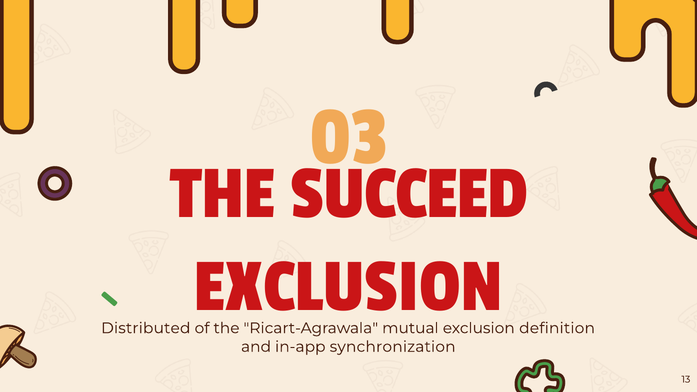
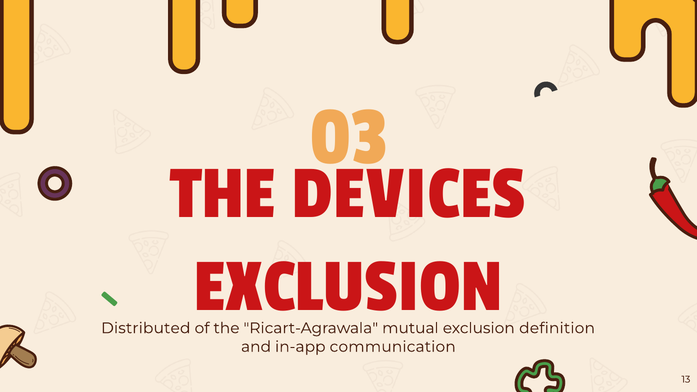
SUCCEED: SUCCEED -> DEVICES (409, 192)
synchronization: synchronization -> communication (393, 347)
